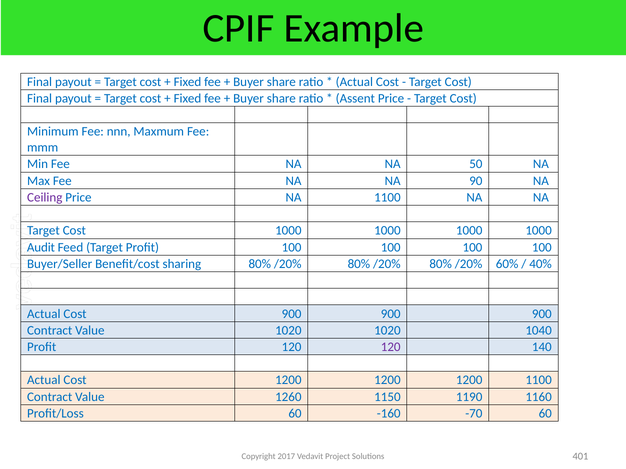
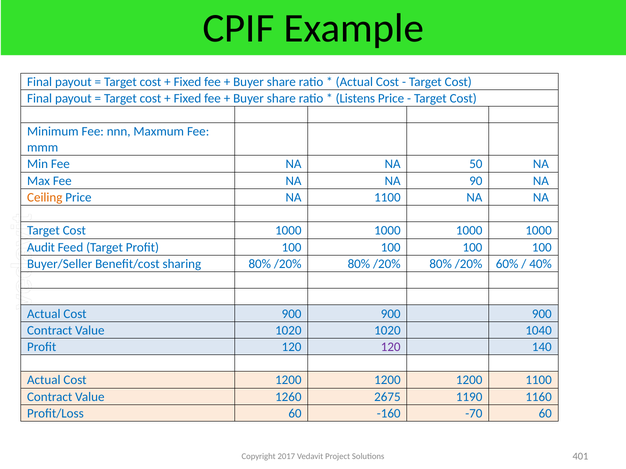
Assent: Assent -> Listens (355, 98)
Ceiling colour: purple -> orange (45, 198)
1150: 1150 -> 2675 (387, 397)
